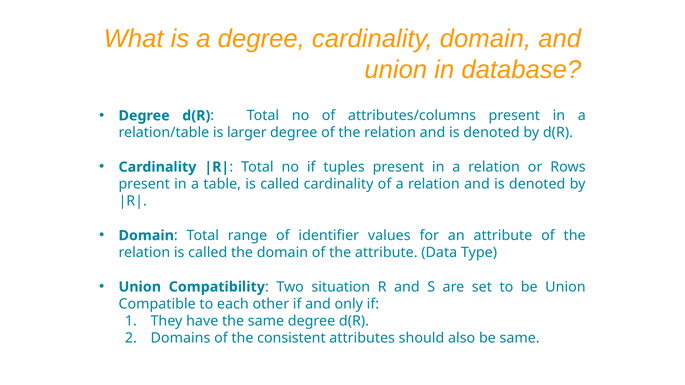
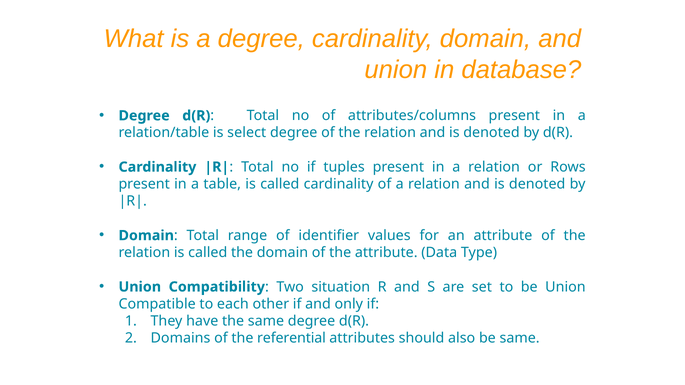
larger: larger -> select (247, 133)
consistent: consistent -> referential (291, 339)
